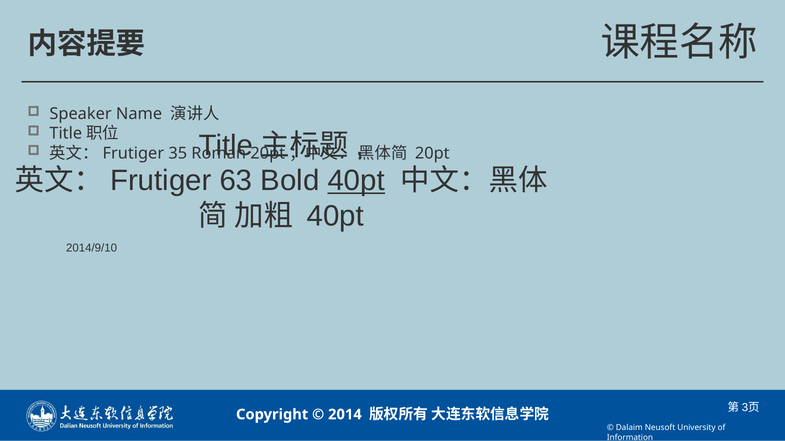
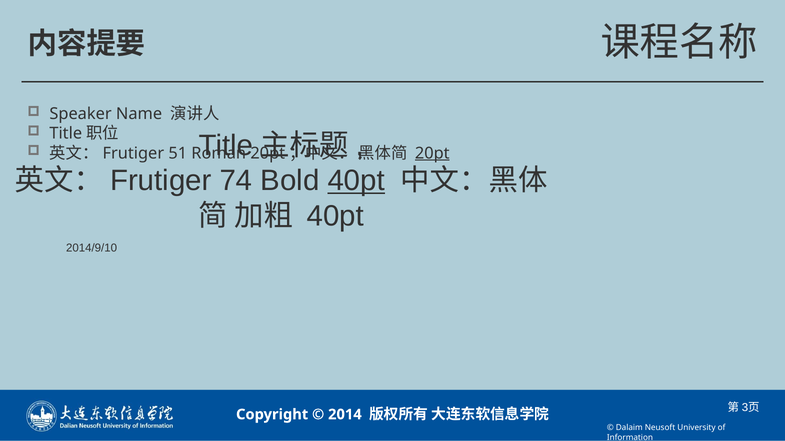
35: 35 -> 51 (178, 153)
20pt underline: none -> present (432, 153)
63: 63 -> 74 (236, 181)
